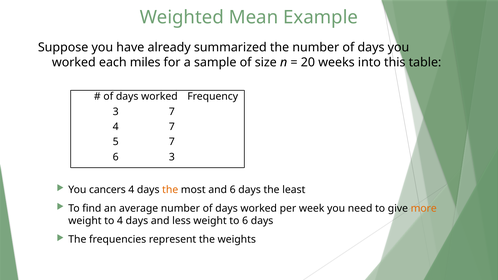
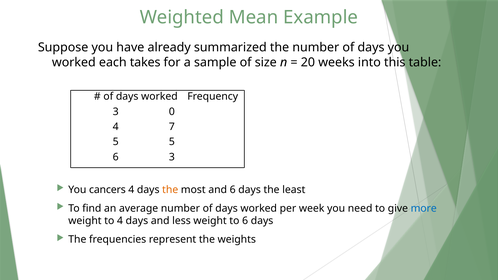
miles: miles -> takes (145, 63)
3 7: 7 -> 0 (172, 112)
5 7: 7 -> 5 (172, 142)
more colour: orange -> blue (424, 209)
